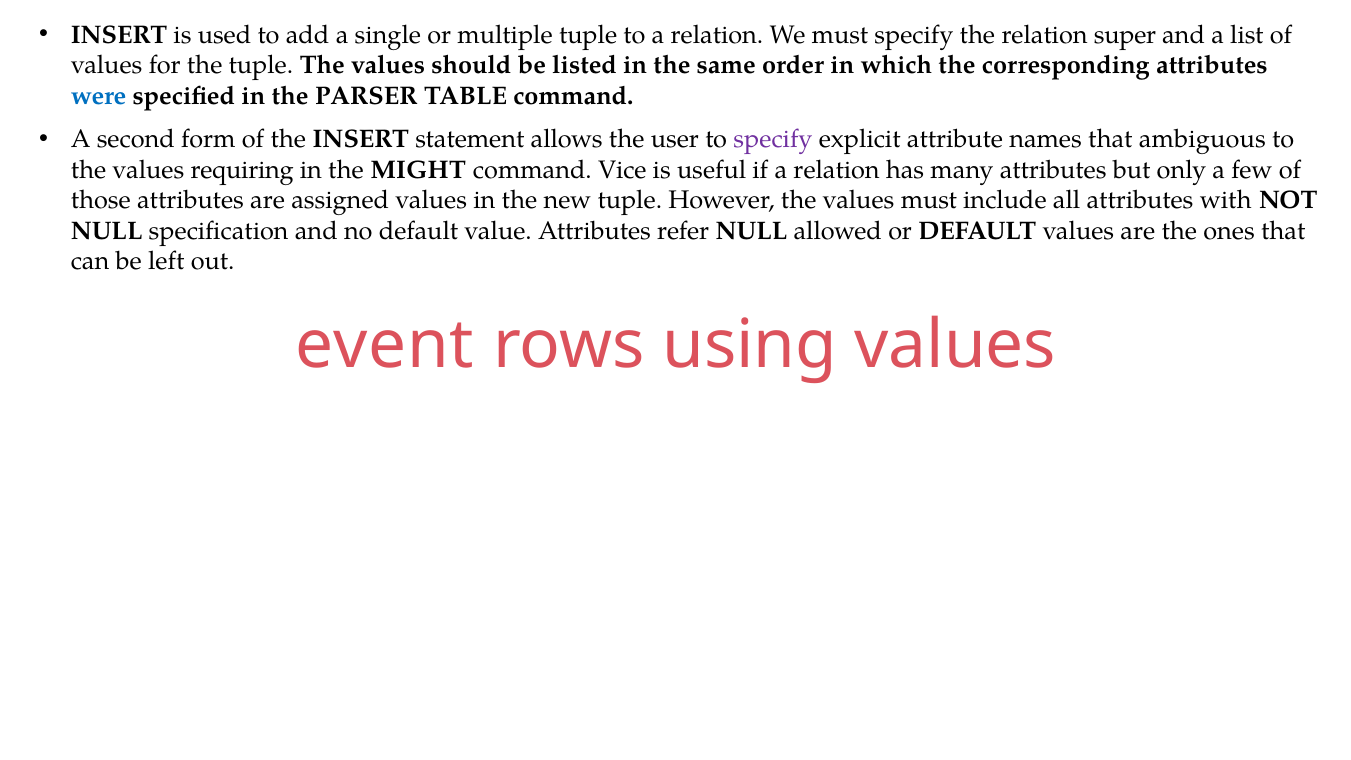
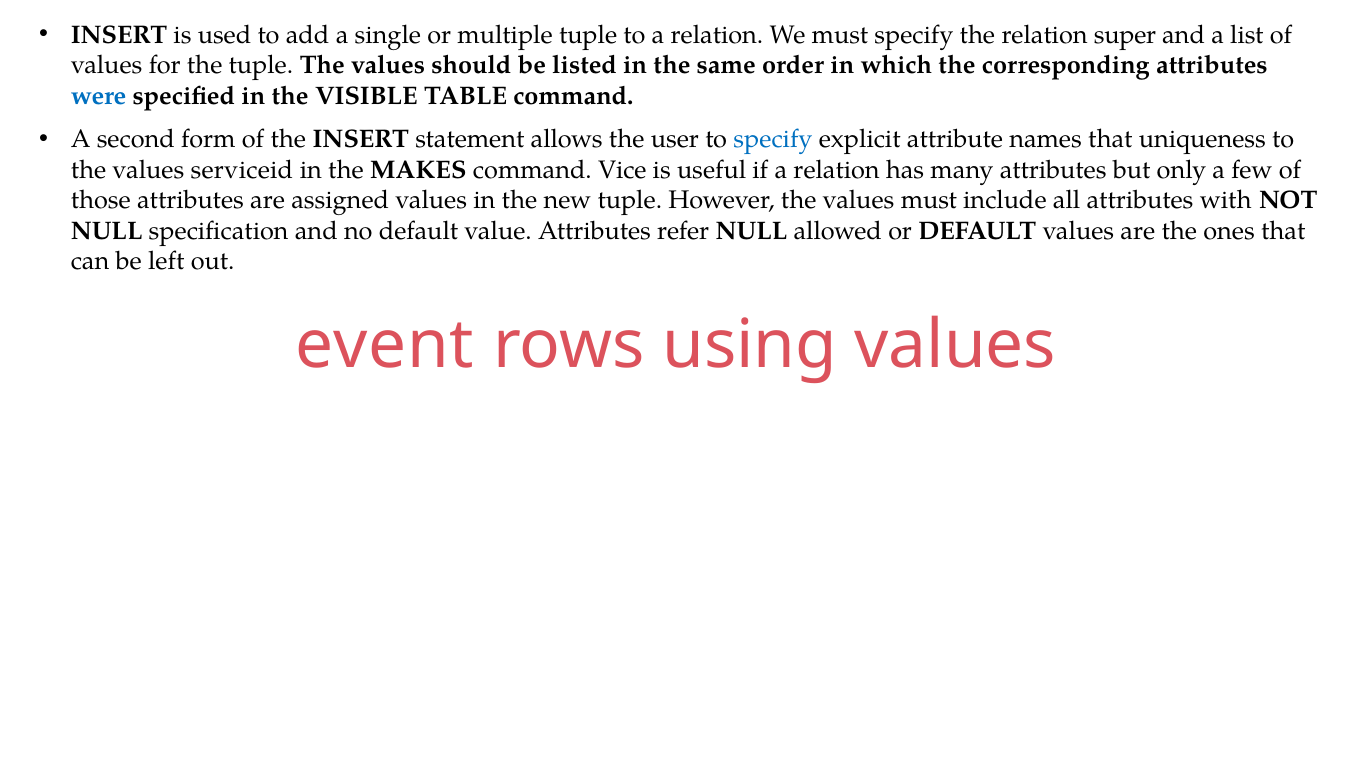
PARSER: PARSER -> VISIBLE (366, 96)
specify colour: purple -> blue (773, 140)
ambiguous: ambiguous -> uniqueness (1202, 140)
requiring: requiring -> serviceid (242, 170)
MIGHT: MIGHT -> MAKES (418, 170)
